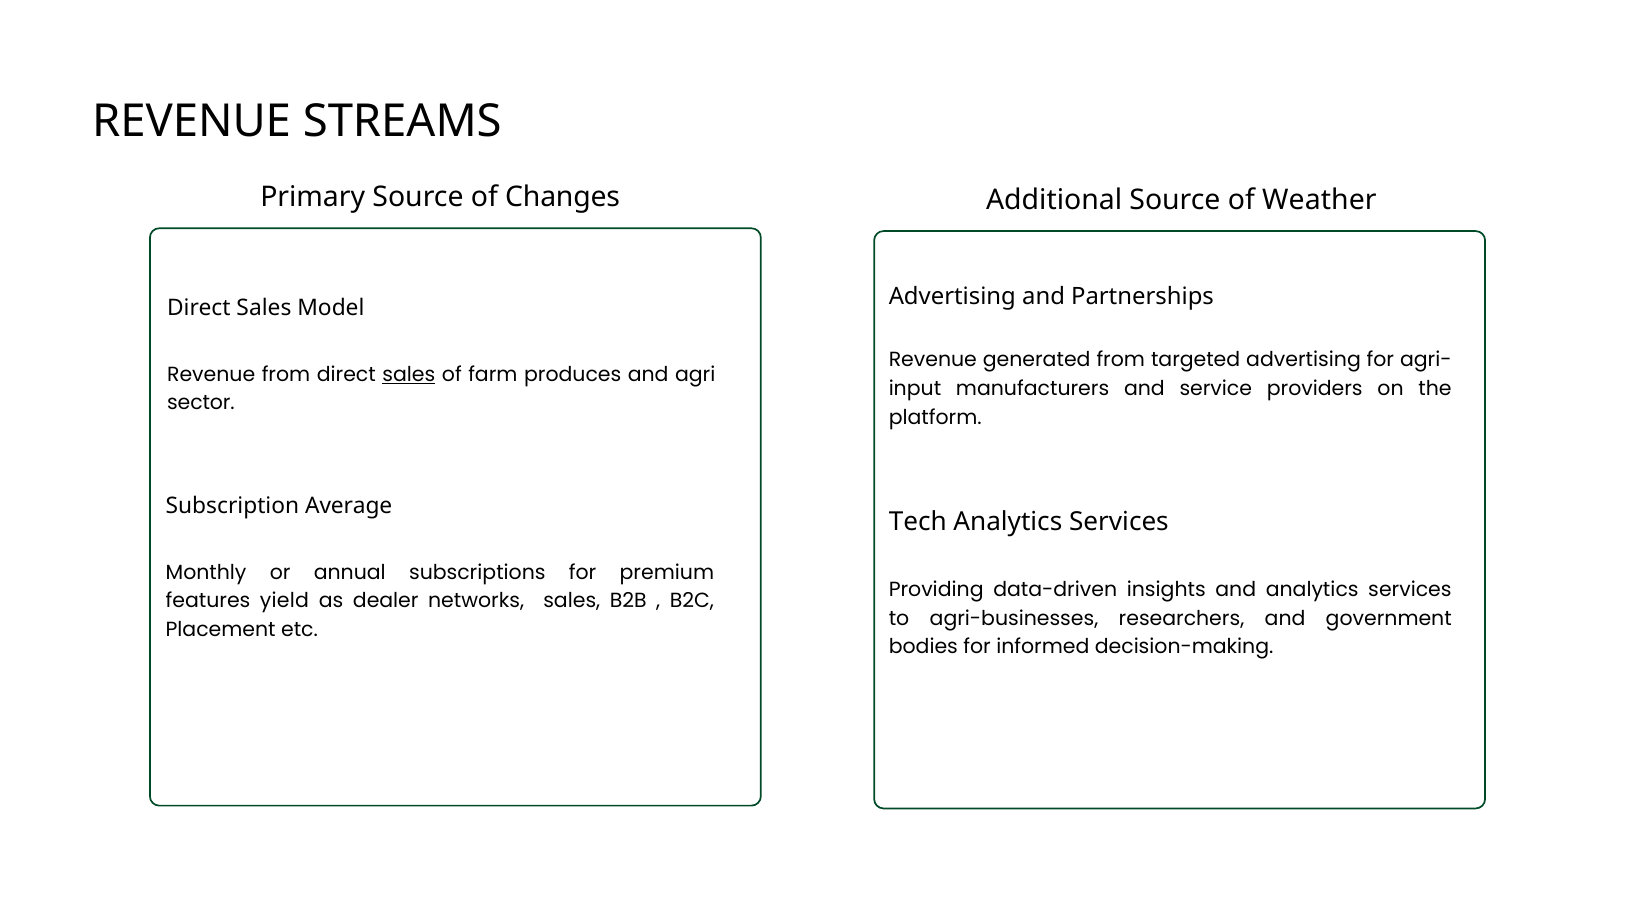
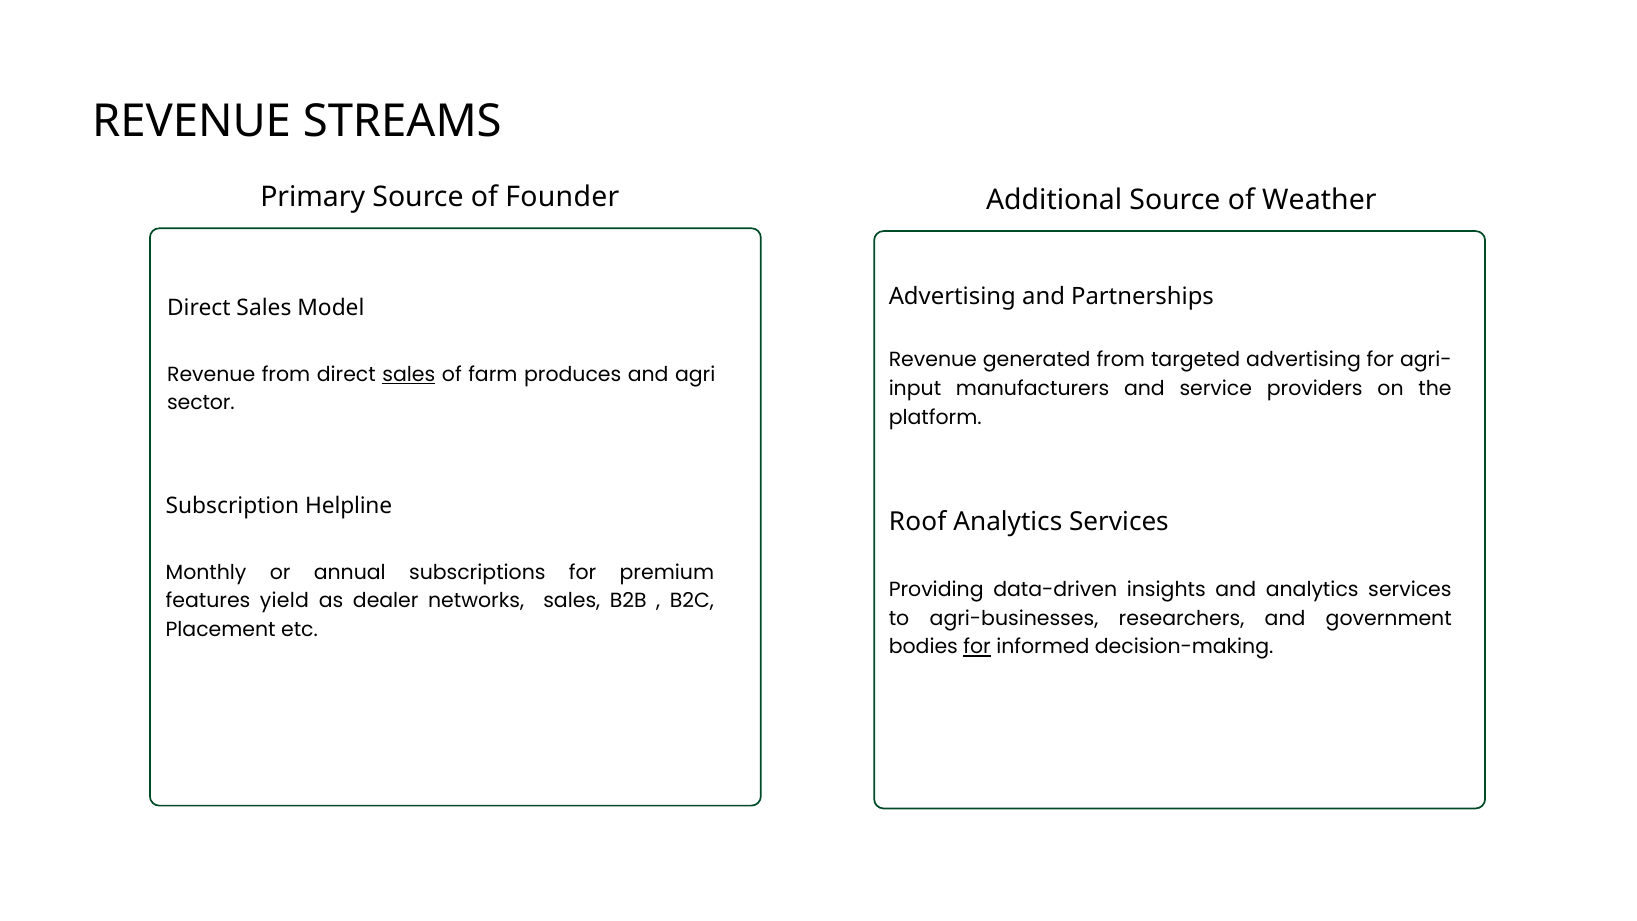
Changes: Changes -> Founder (562, 197)
Average: Average -> Helpline (349, 506)
Tech: Tech -> Roof (918, 521)
for underline: none -> present (977, 647)
